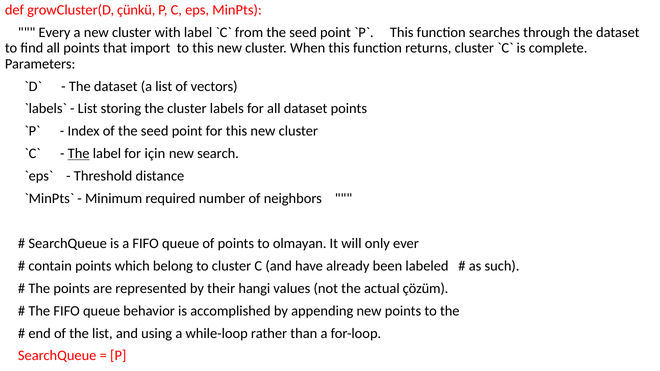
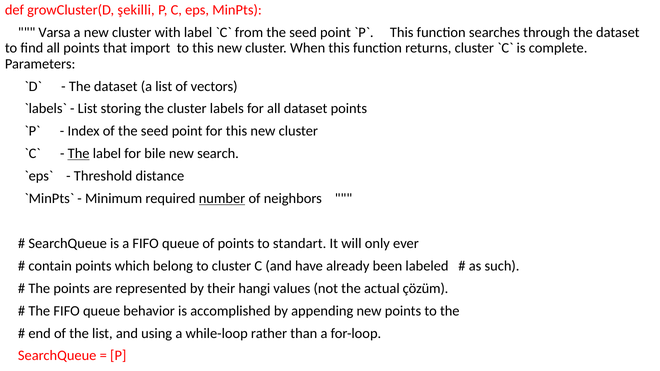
çünkü: çünkü -> şekilli (136, 10)
Every: Every -> Varsa (55, 33)
için: için -> bile (155, 154)
number underline: none -> present (222, 199)
olmayan: olmayan -> standart (300, 244)
